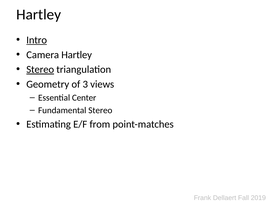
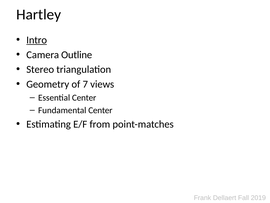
Camera Hartley: Hartley -> Outline (77, 55)
Stereo underline: present -> none (40, 69)
3: 3 -> 7 (85, 84)
Fundamental Stereo: Stereo -> Center (100, 110)
